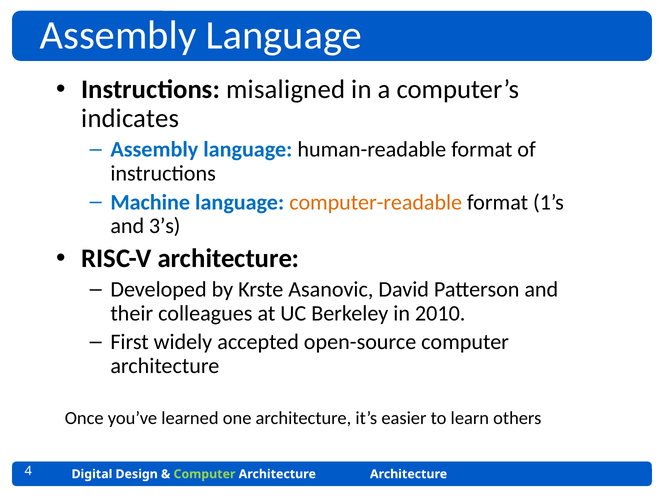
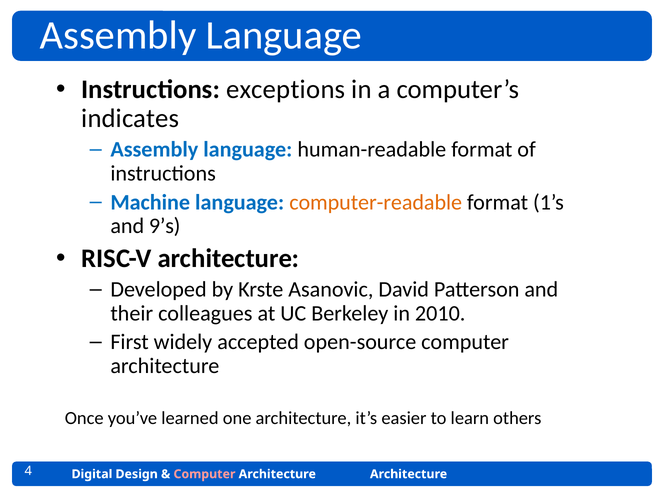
misaligned: misaligned -> exceptions (286, 90)
3’s: 3’s -> 9’s (165, 226)
Computer colour: light green -> pink (204, 474)
